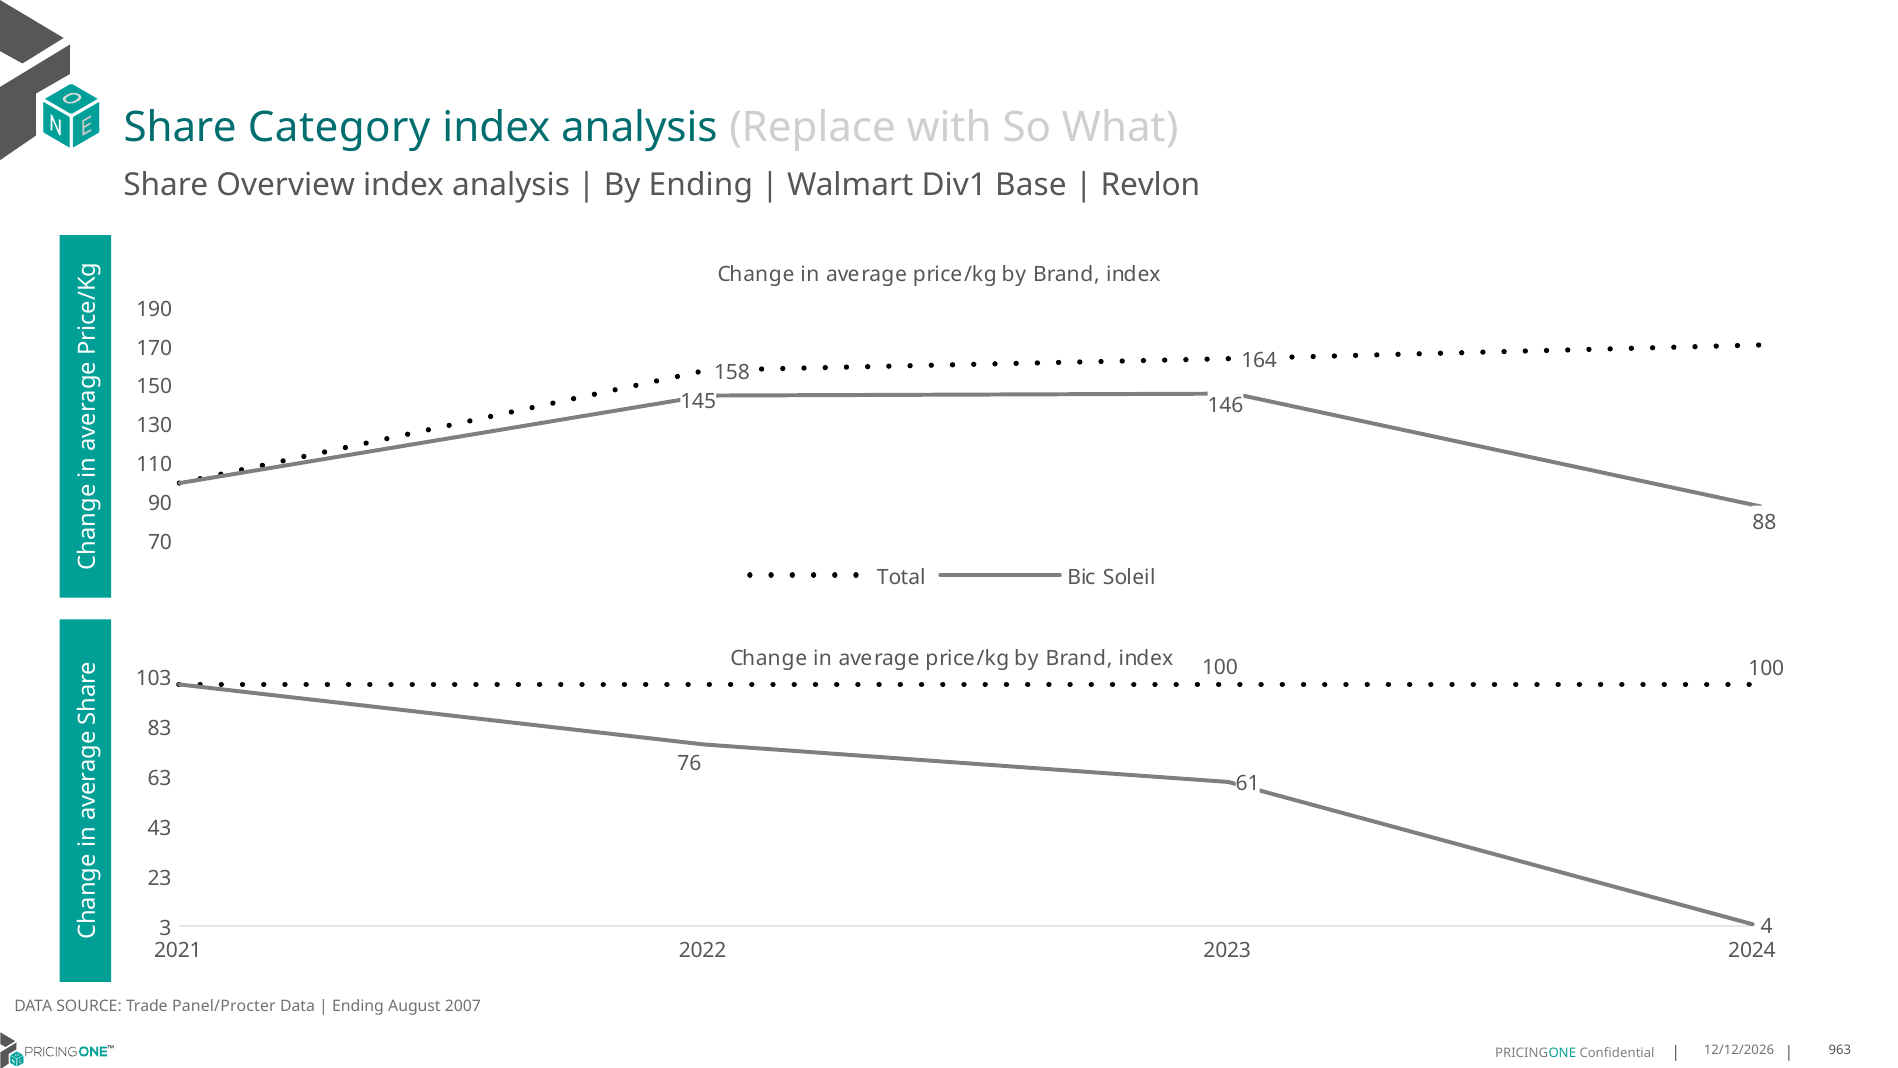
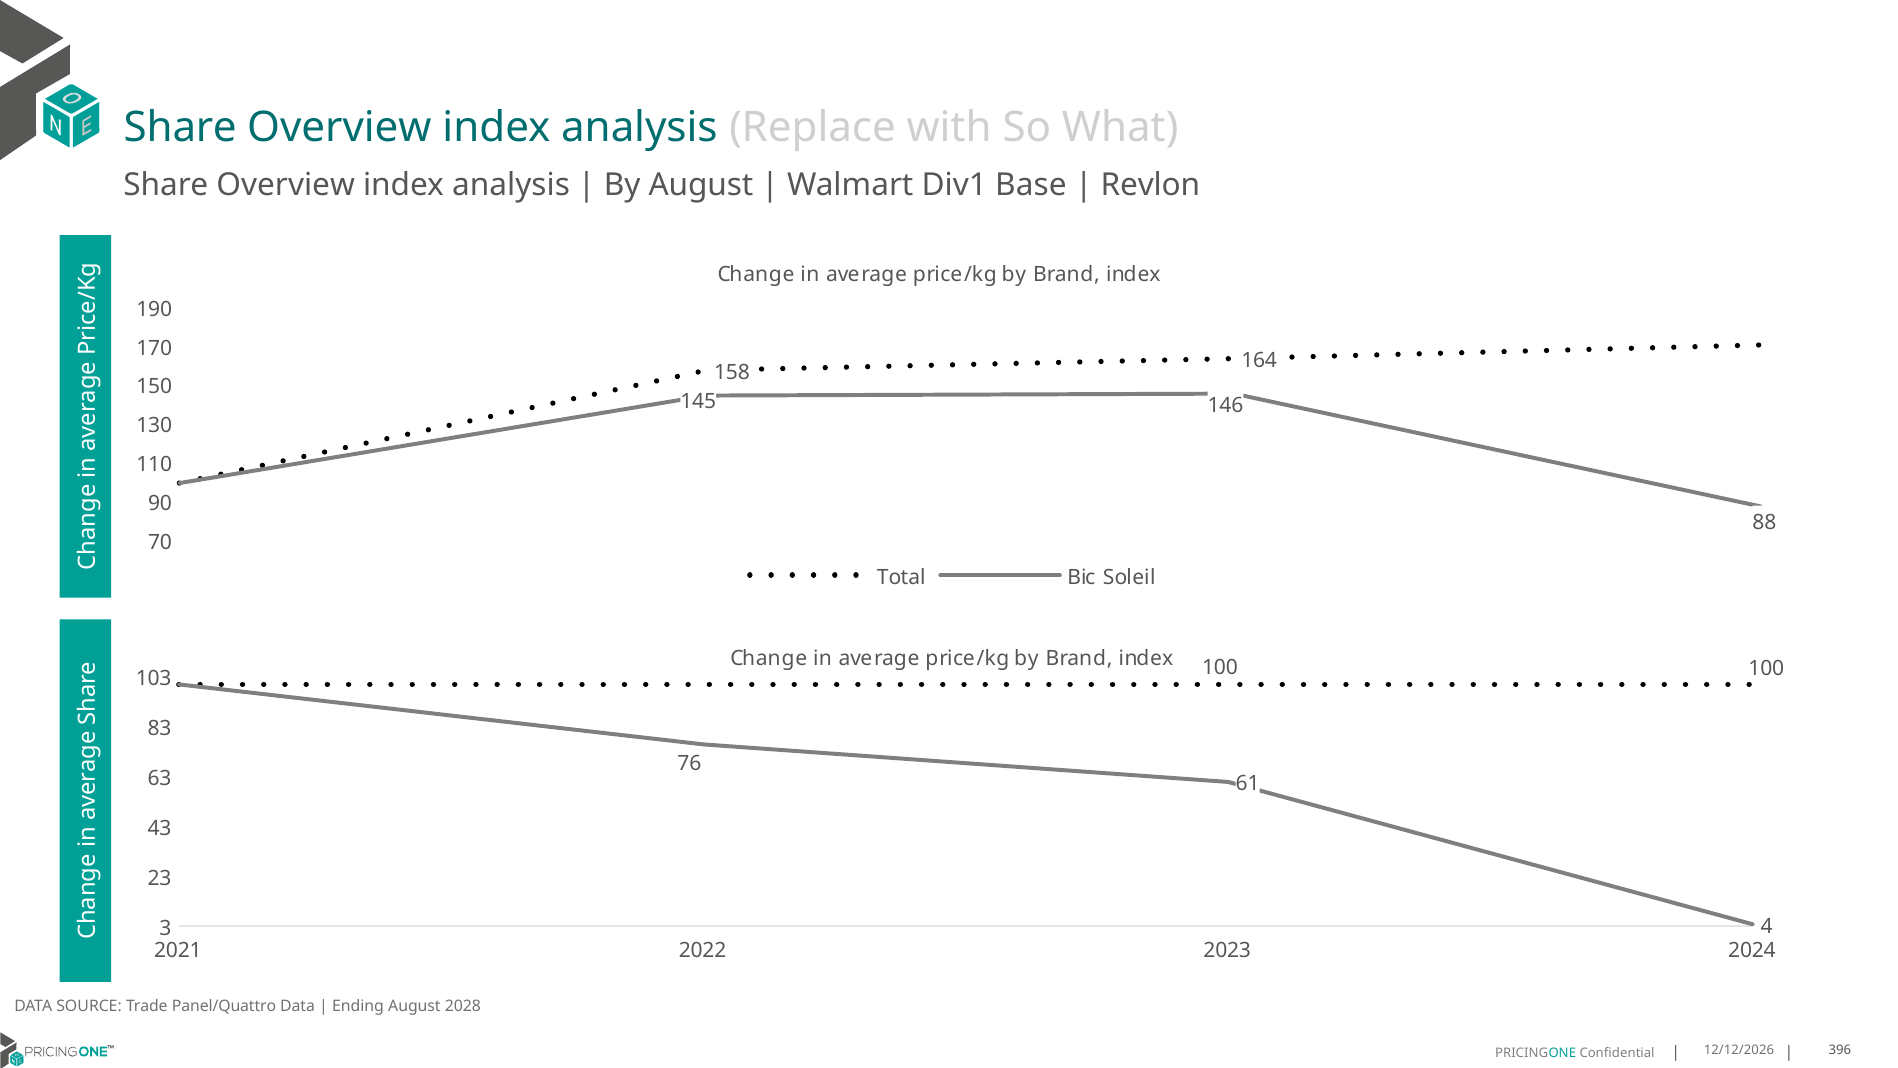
Category: Category -> Overview (339, 128)
By Ending: Ending -> August (701, 185)
Panel/Procter: Panel/Procter -> Panel/Quattro (224, 1006)
2007: 2007 -> 2028 (463, 1006)
963: 963 -> 396 (1840, 1050)
